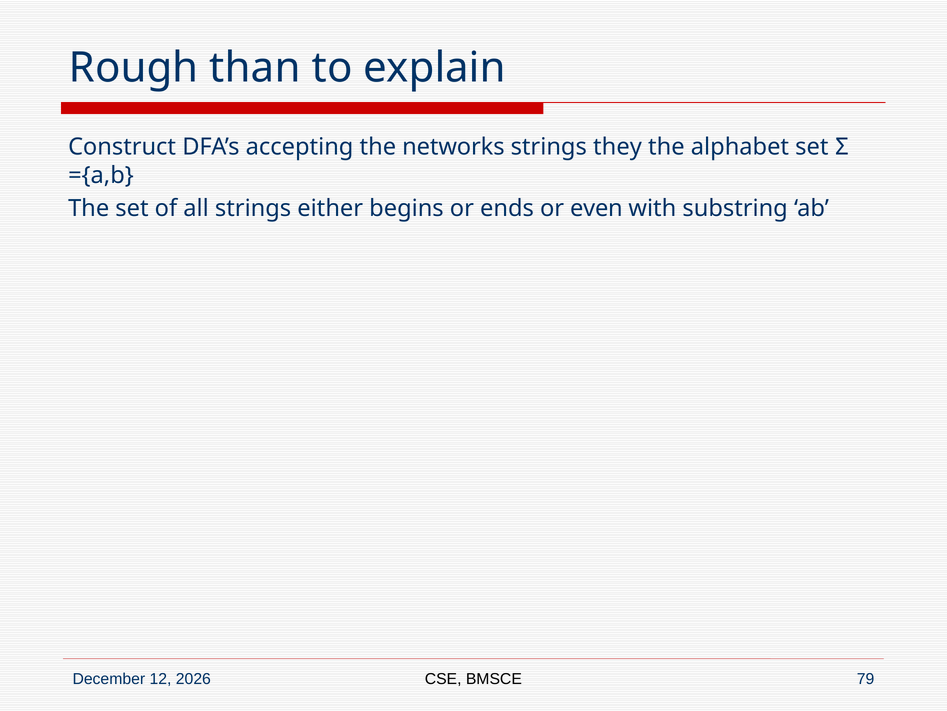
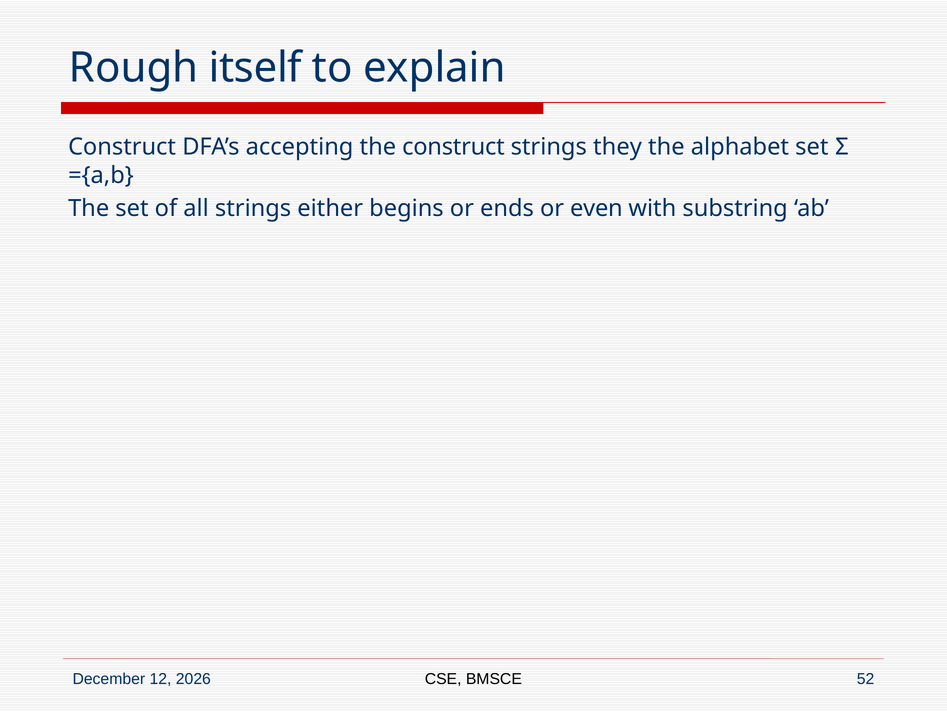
than: than -> itself (255, 68)
the networks: networks -> construct (453, 147)
79: 79 -> 52 (866, 678)
